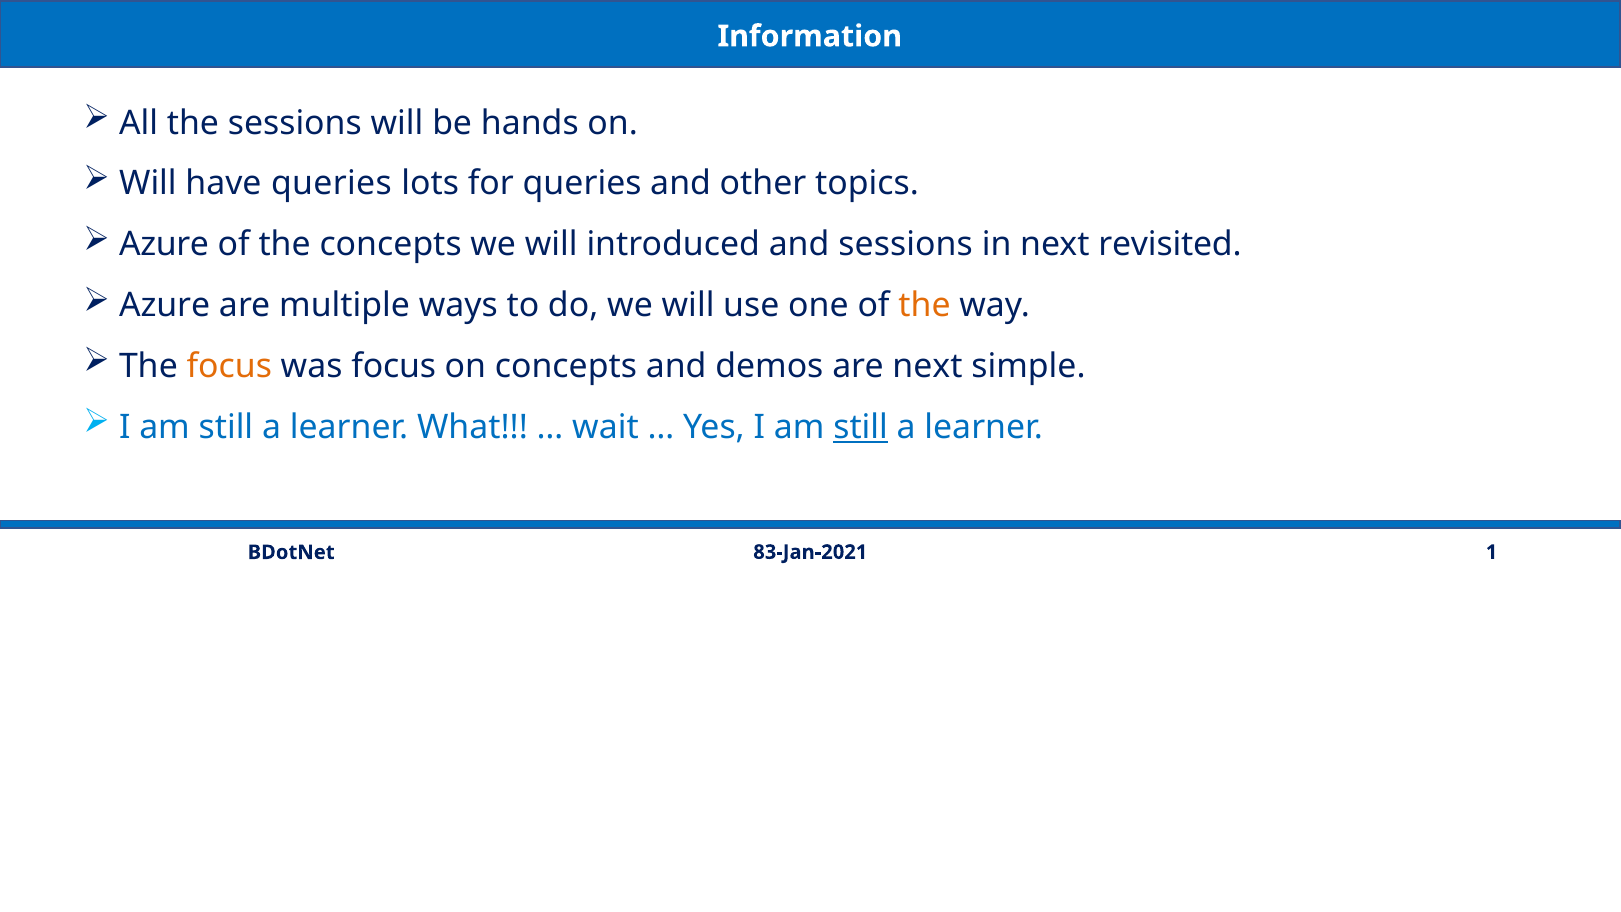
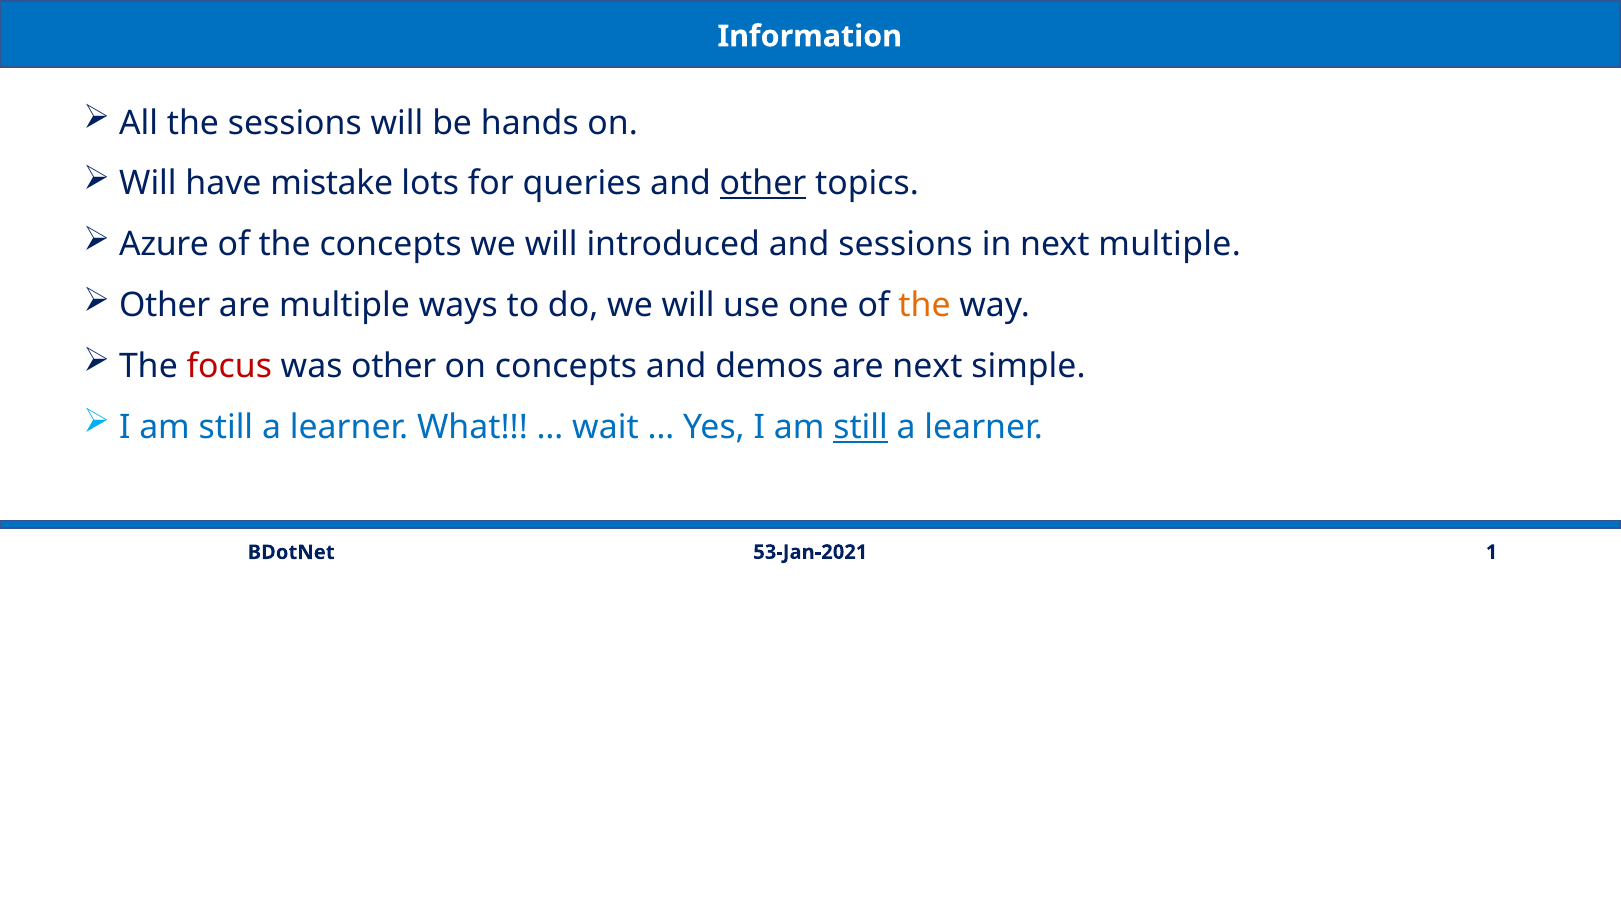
have queries: queries -> mistake (332, 184)
other underline: none -> present (763, 184)
next revisited: revisited -> multiple (1170, 245)
Azure: Azure -> Other (165, 305)
focus colour: orange -> red (229, 366)
was focus: focus -> other (394, 366)
83-Jan-2021: 83-Jan-2021 -> 53-Jan-2021 (810, 552)
